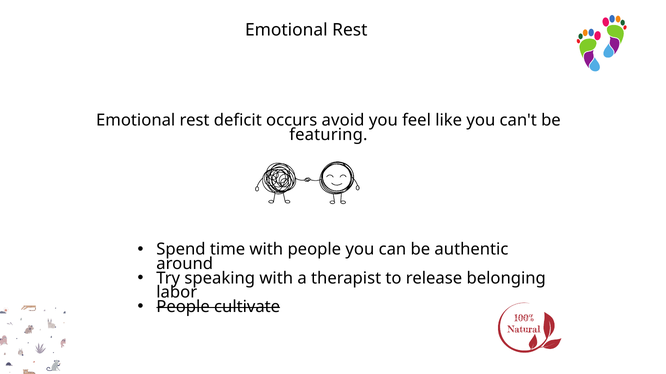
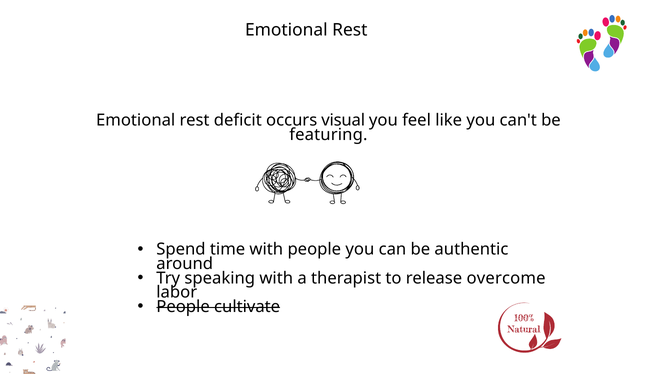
avoid: avoid -> visual (343, 121)
belonging: belonging -> overcome (506, 279)
